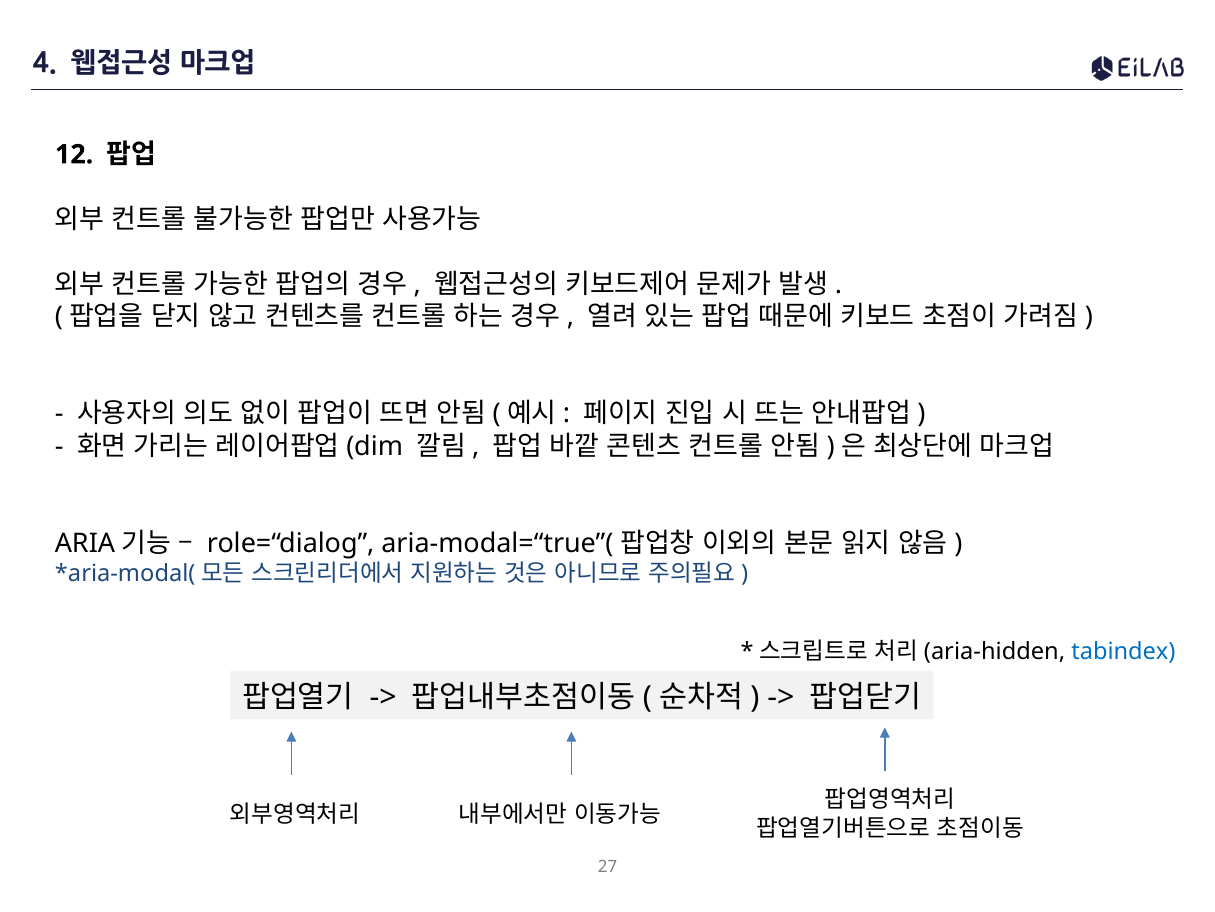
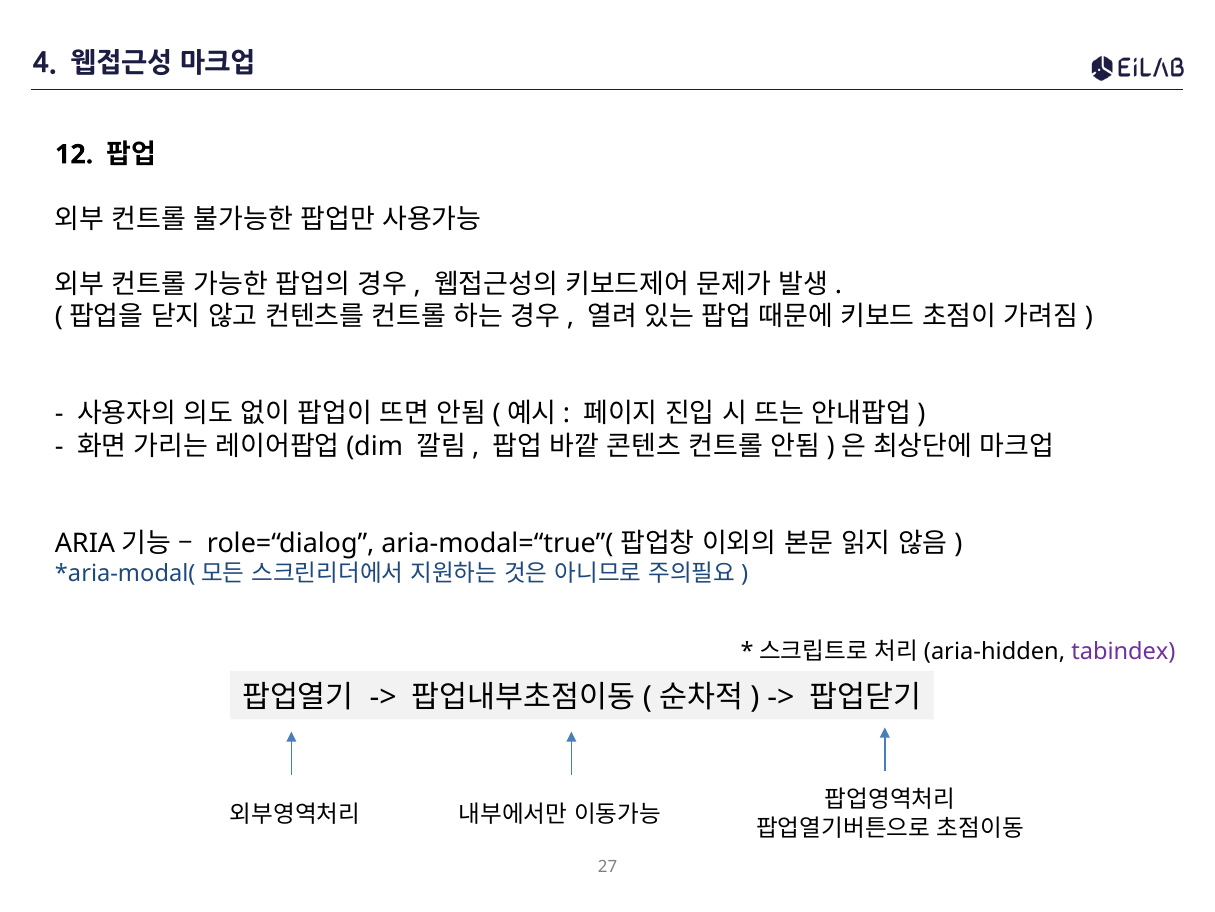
tabindex colour: blue -> purple (1123, 651)
